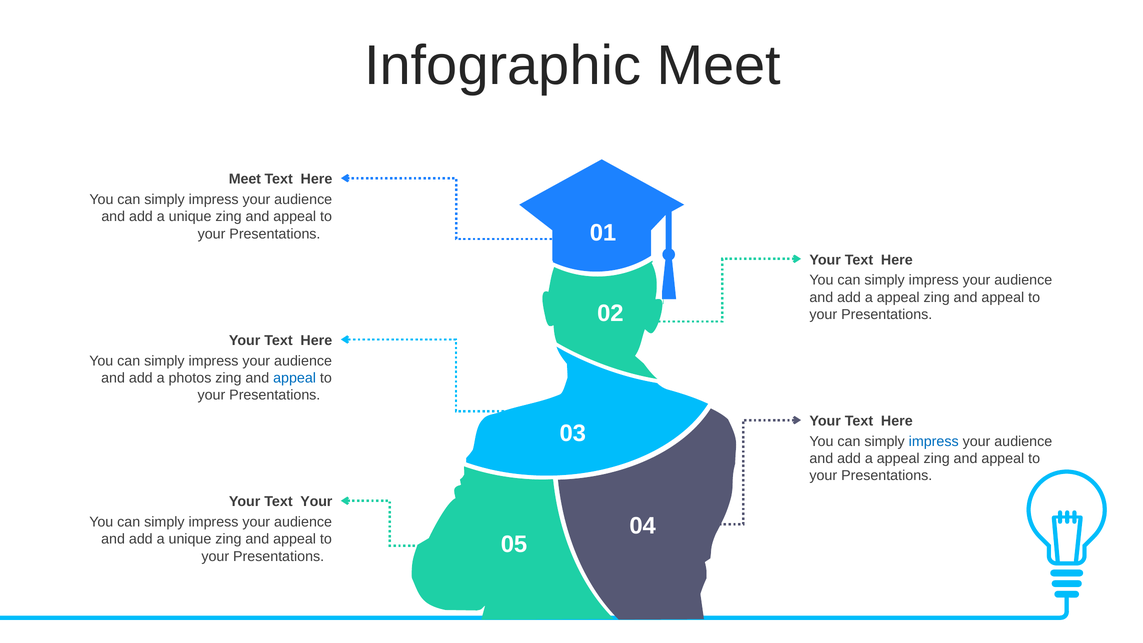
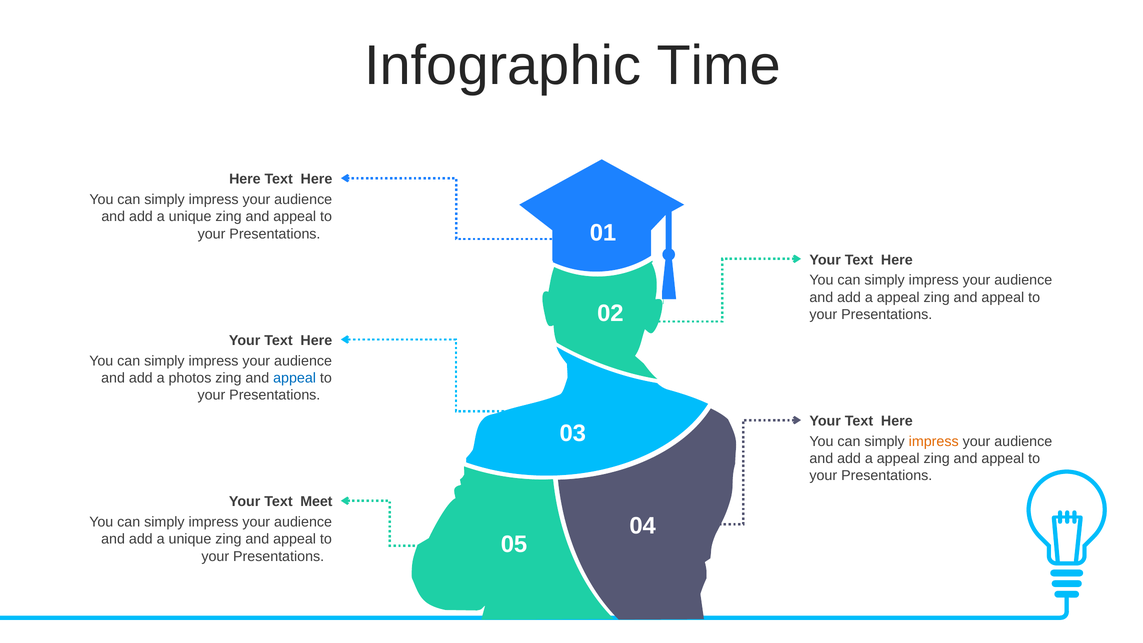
Infographic Meet: Meet -> Time (719, 66)
Meet: Meet -> Here (245, 179)
impress colour: blue -> orange (934, 441)
Text Your: Your -> Meet (316, 502)
